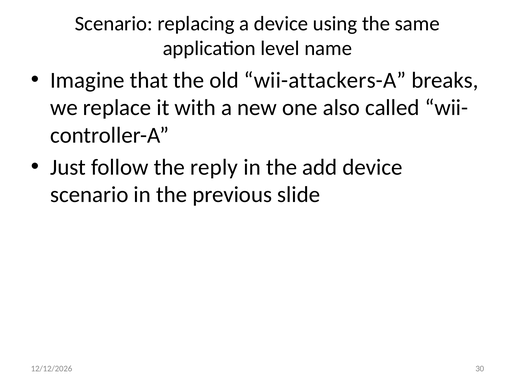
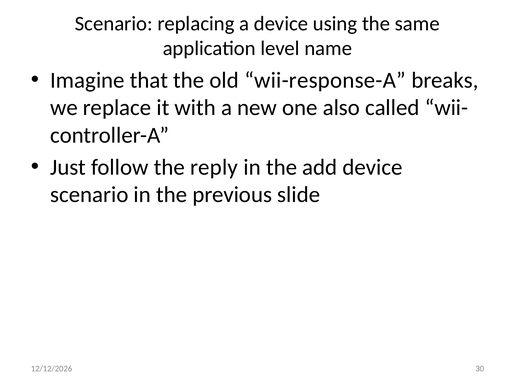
wii-attackers-A: wii-attackers-A -> wii-response-A (325, 80)
